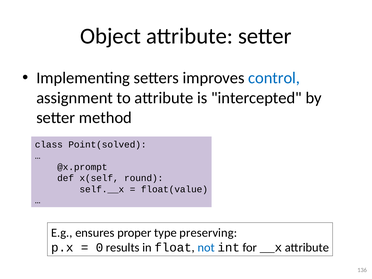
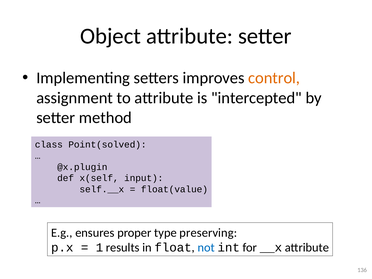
control colour: blue -> orange (274, 78)
@x.prompt: @x.prompt -> @x.plugin (82, 167)
round: round -> input (144, 178)
0: 0 -> 1 (99, 248)
